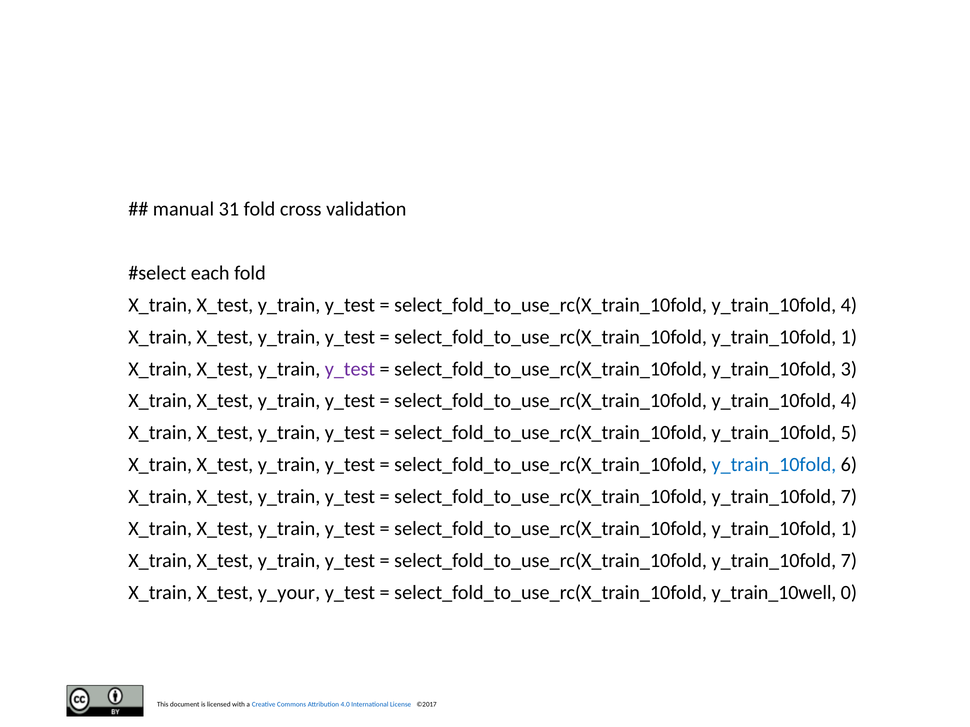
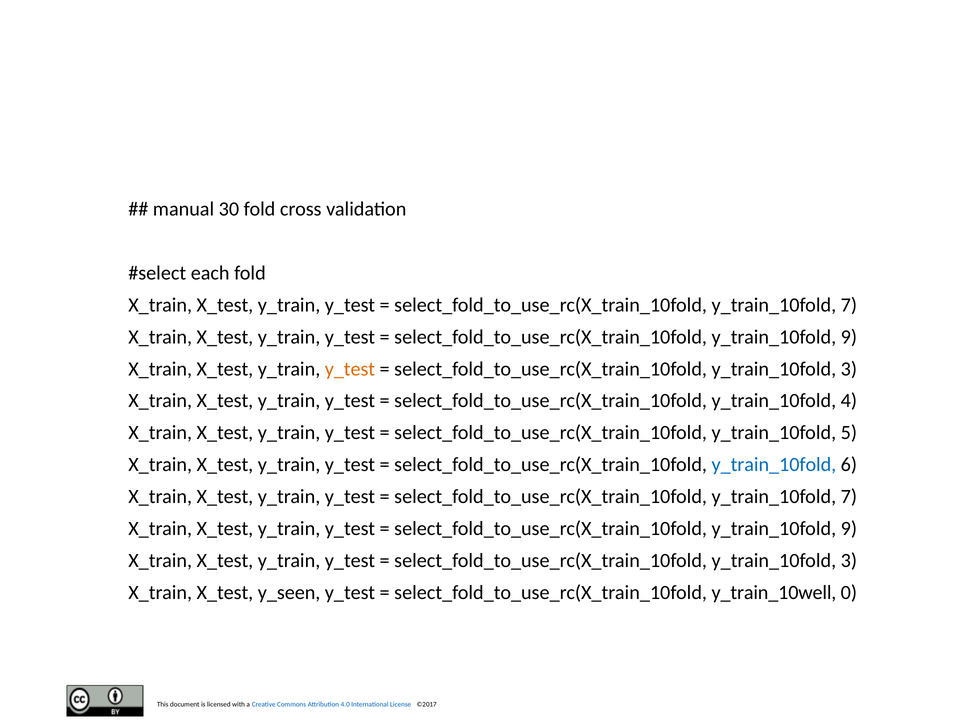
31: 31 -> 30 (229, 209)
4: 4 -> 7 (849, 305)
1: 1 -> 9 (849, 337)
y_test colour: purple -> orange (350, 369)
1: 1 -> 9 (849, 529)
7: 7 -> 3 (849, 561)
y_your: y_your -> y_seen (289, 593)
